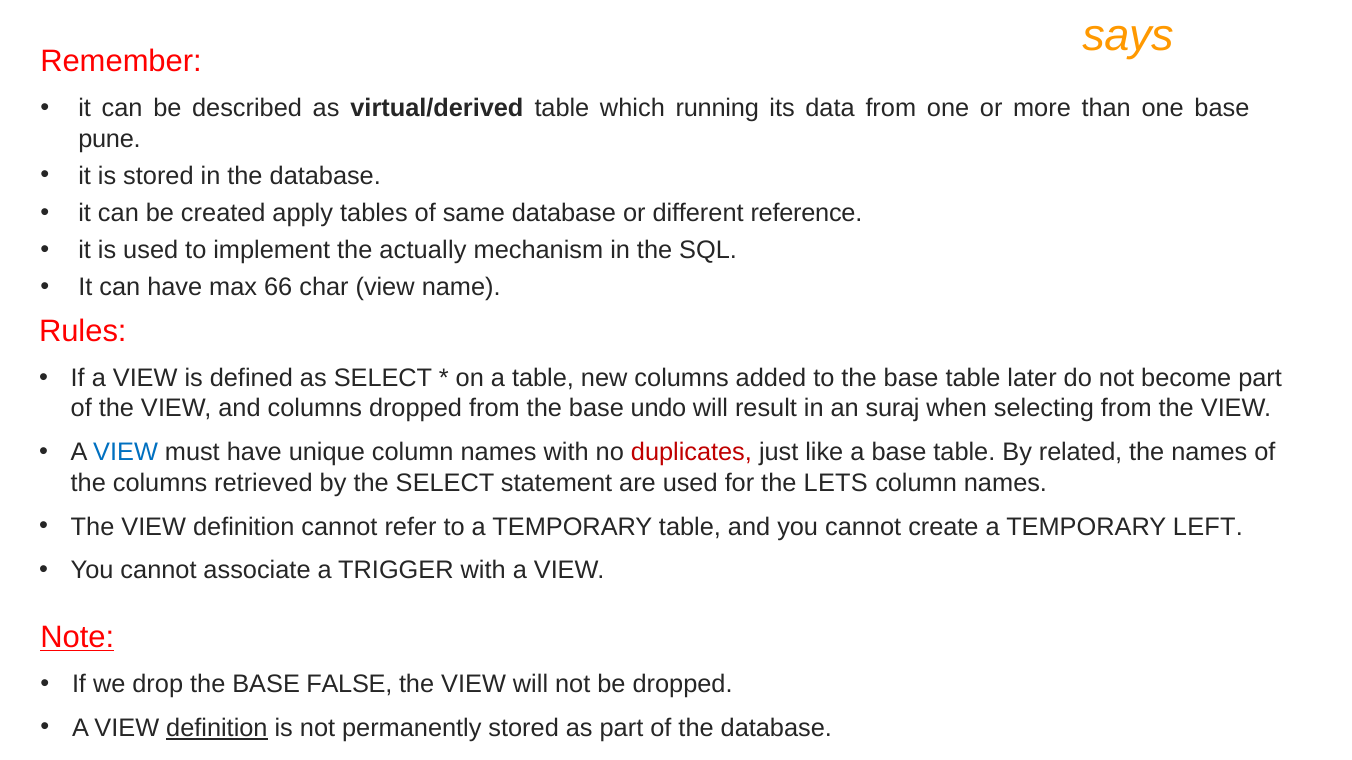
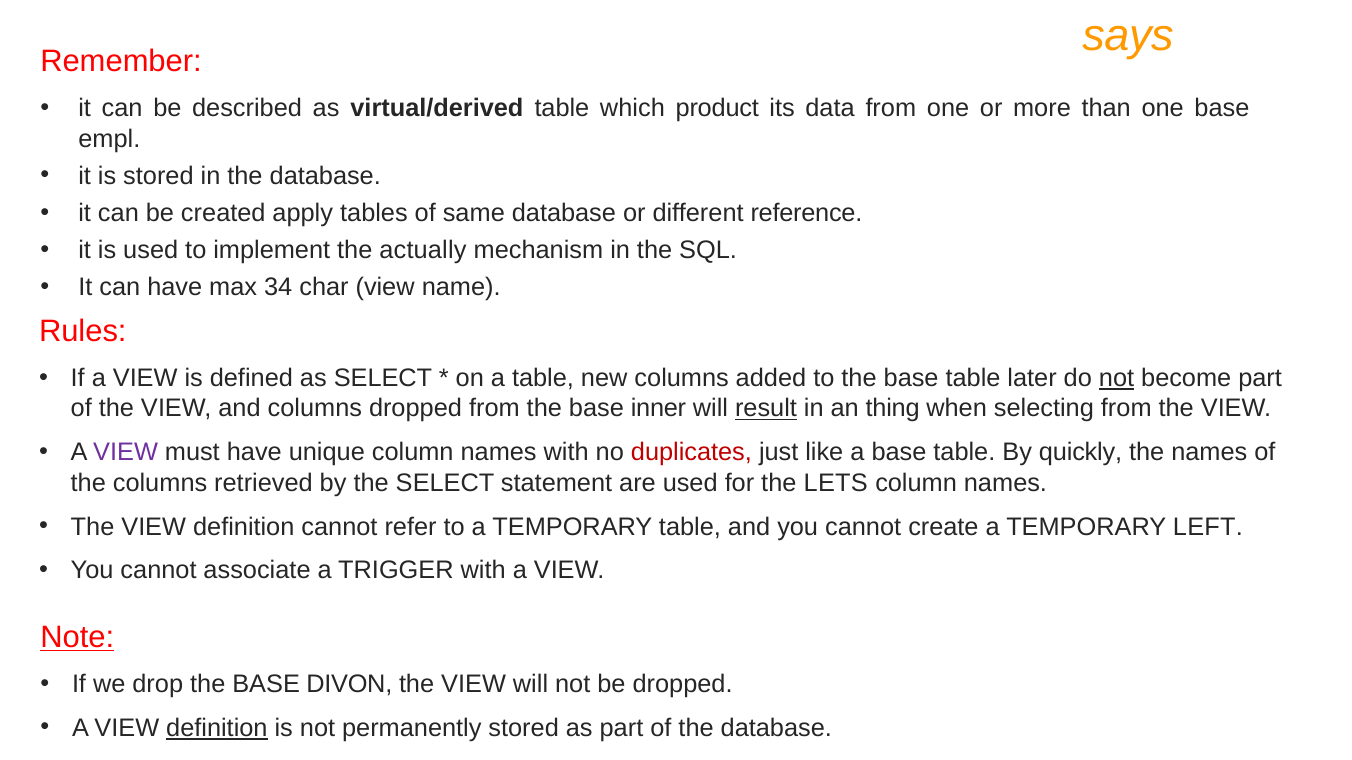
running: running -> product (717, 108)
pune: pune -> empl (109, 139)
66: 66 -> 34 (278, 287)
not underline: none -> present (1117, 378)
undo: undo -> inner (658, 409)
result underline: none -> present (766, 409)
suraj: suraj -> thing (893, 409)
VIEW colour: blue -> purple (126, 453)
related: related -> quickly (1081, 453)
FALSE: FALSE -> DIVON (349, 684)
